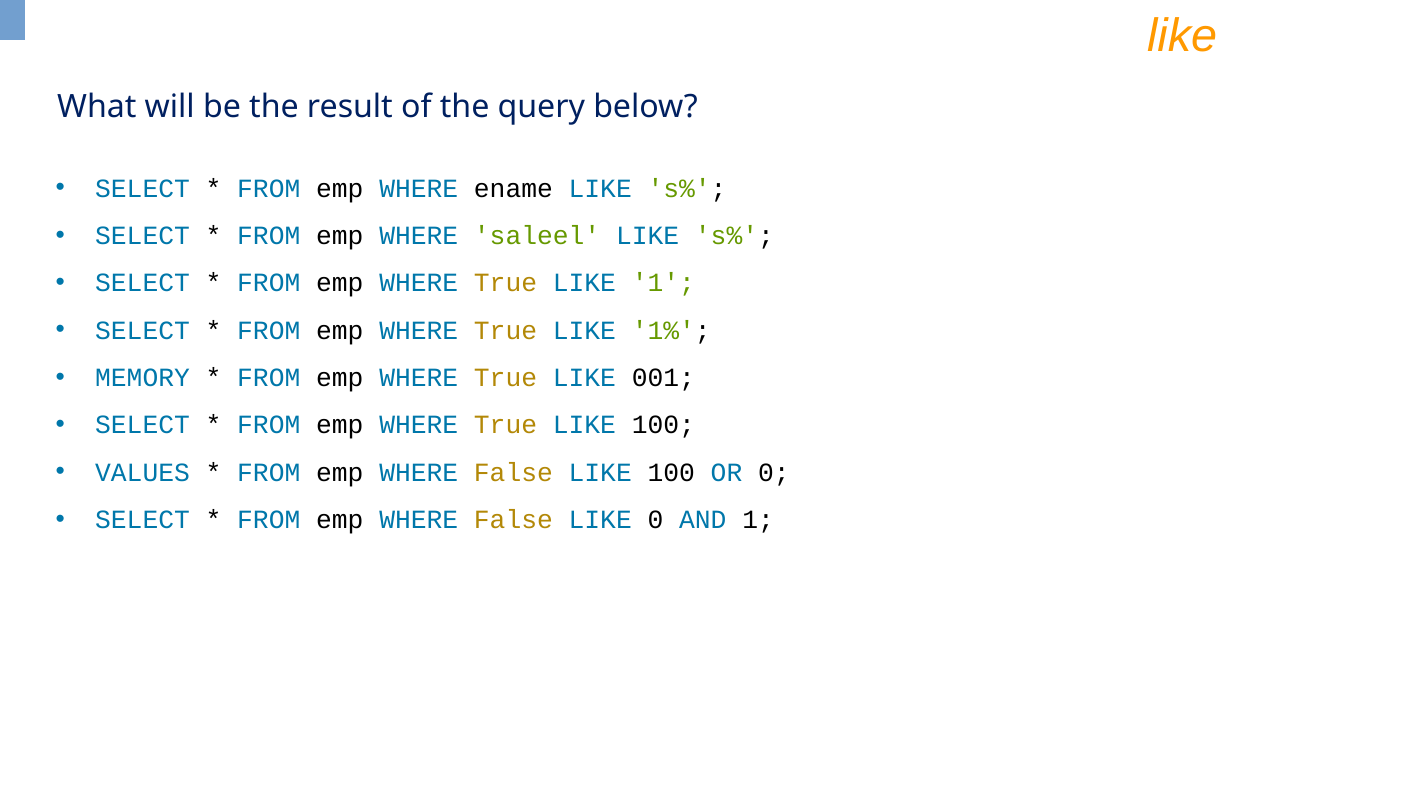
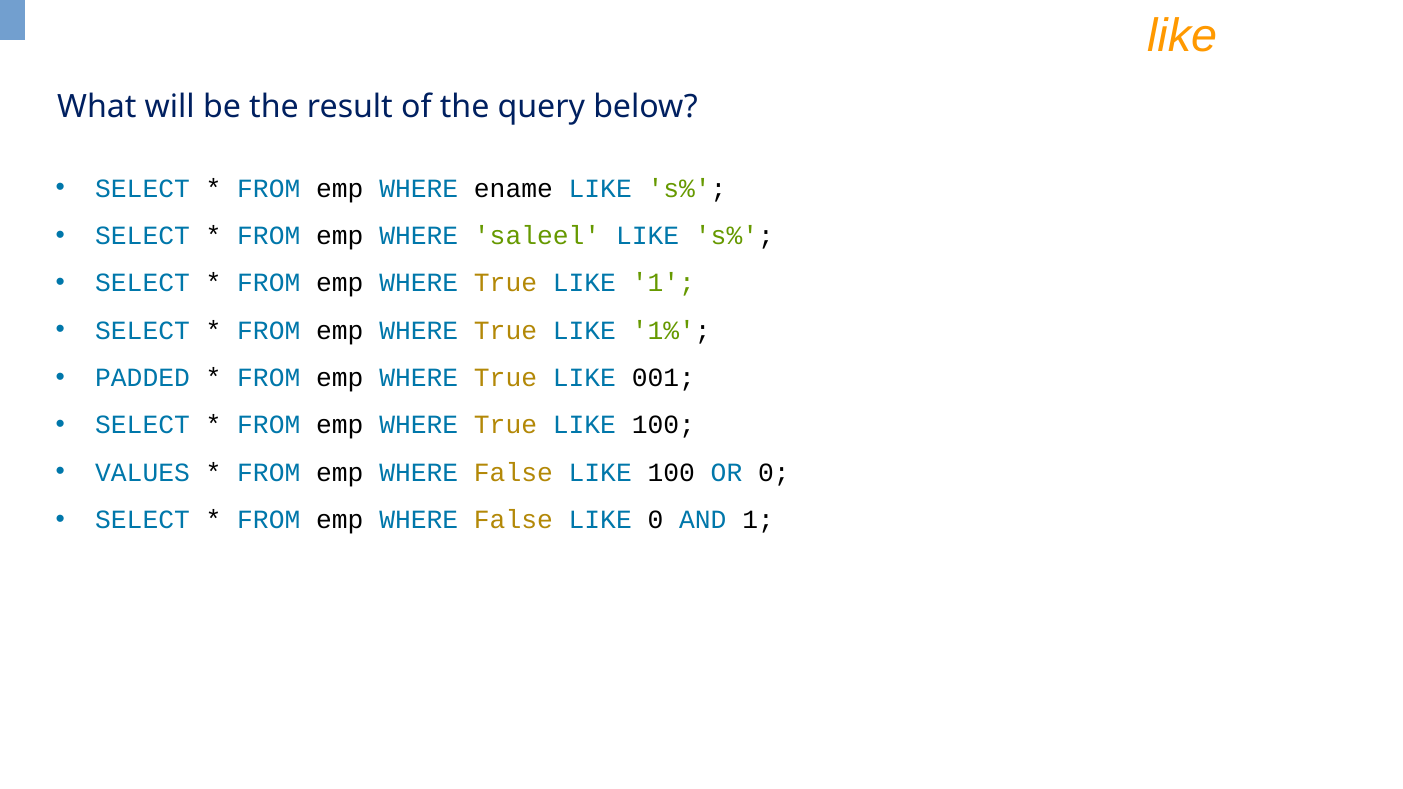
MEMORY: MEMORY -> PADDED (143, 378)
